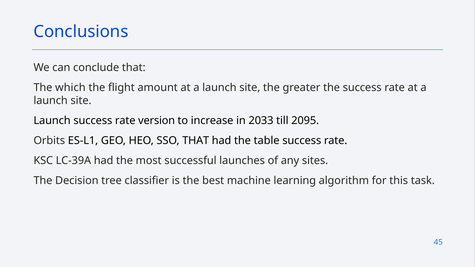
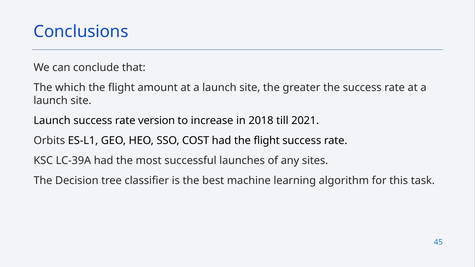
2033: 2033 -> 2018 (261, 121)
2095: 2095 -> 2021 (305, 121)
SSO THAT: THAT -> COST (196, 141)
had the table: table -> flight (267, 141)
